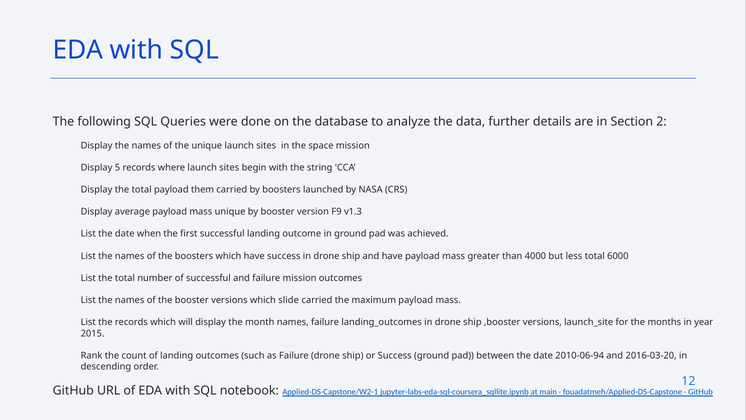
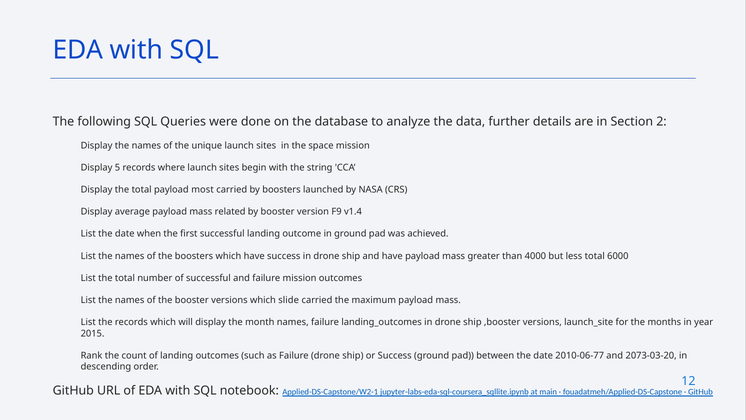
them: them -> most (203, 190)
mass unique: unique -> related (230, 212)
v1.3: v1.3 -> v1.4 (353, 212)
2010-06-94: 2010-06-94 -> 2010-06-77 (580, 355)
2016-03-20: 2016-03-20 -> 2073-03-20 (651, 355)
